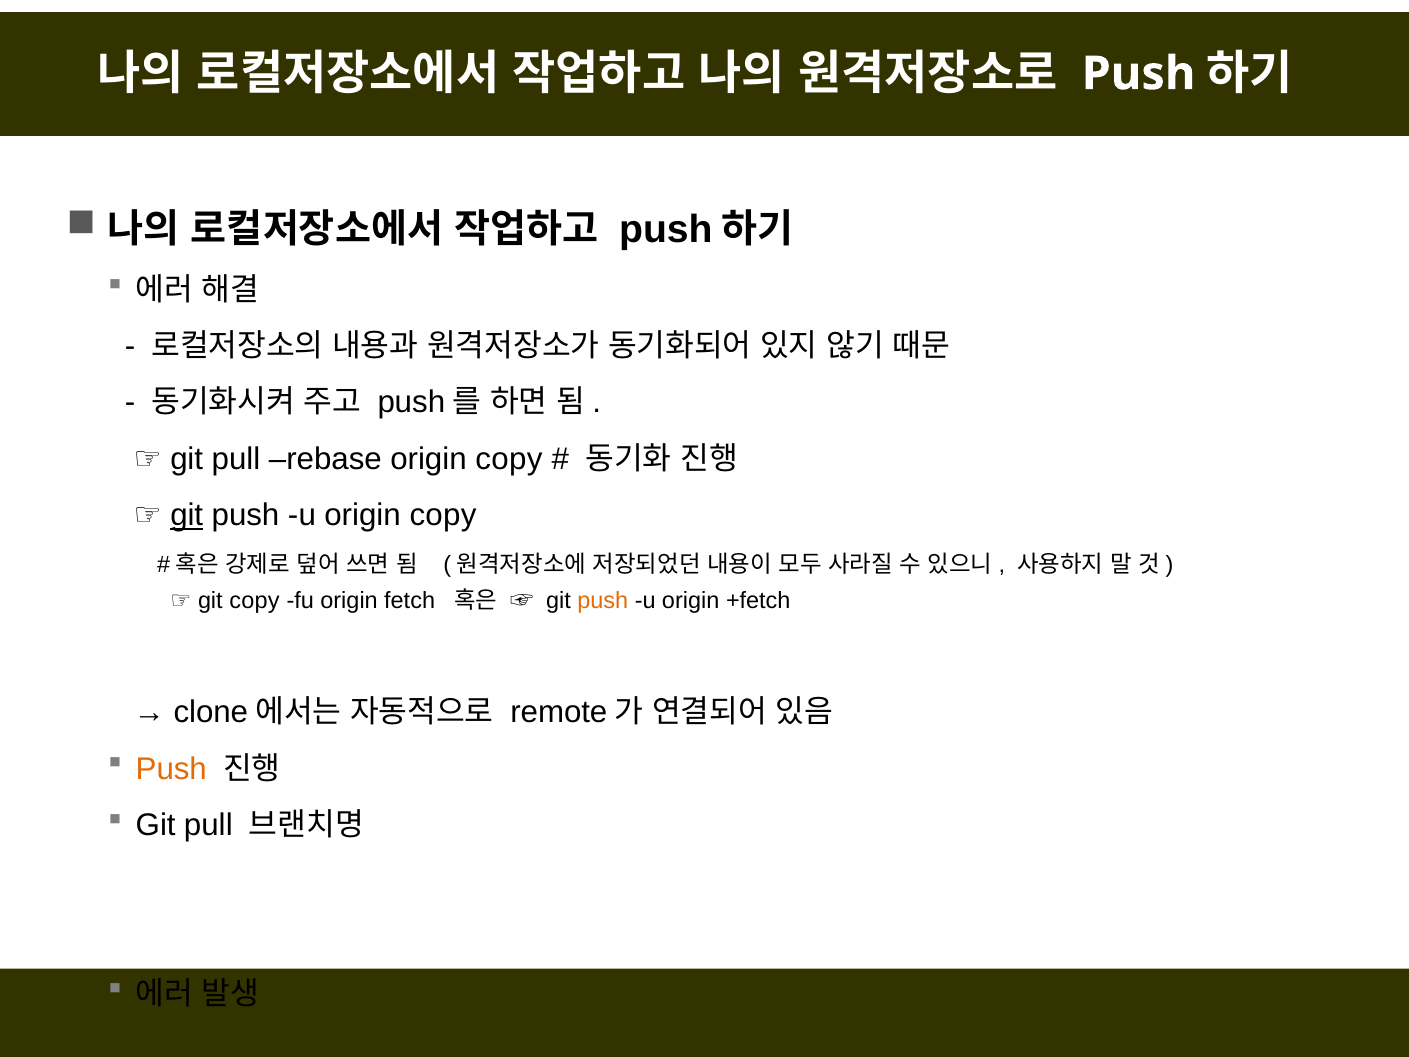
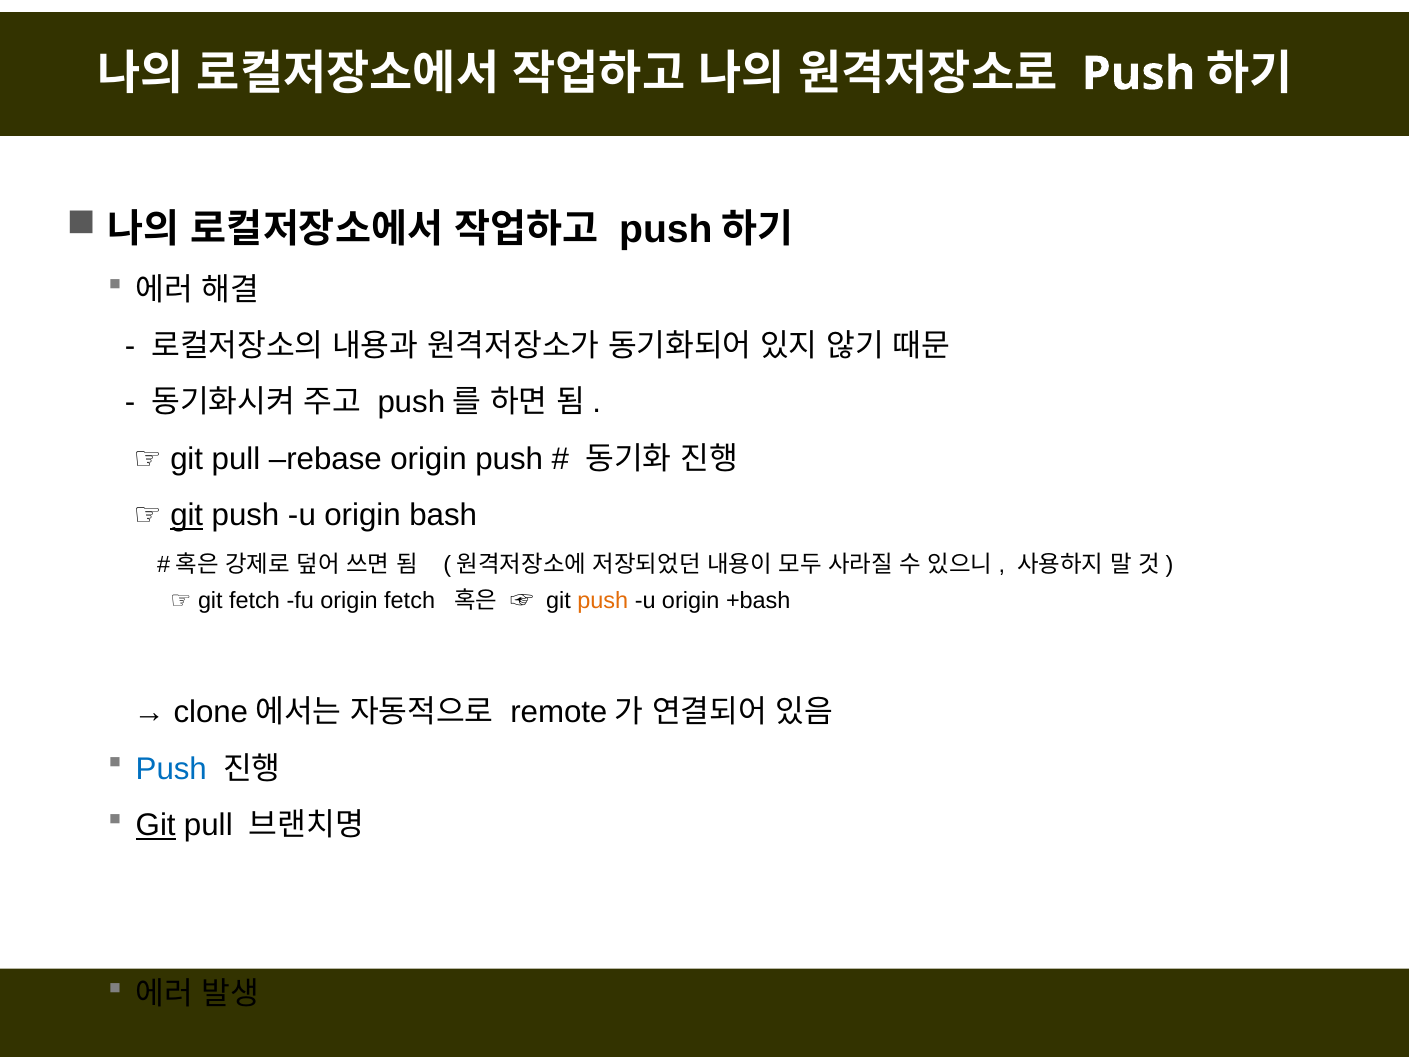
rebase origin copy: copy -> push (509, 459)
u origin copy: copy -> bash (443, 515)
git copy: copy -> fetch (255, 601)
+fetch: +fetch -> +bash (758, 601)
Push colour: orange -> blue (171, 769)
Git underline: none -> present (156, 825)
